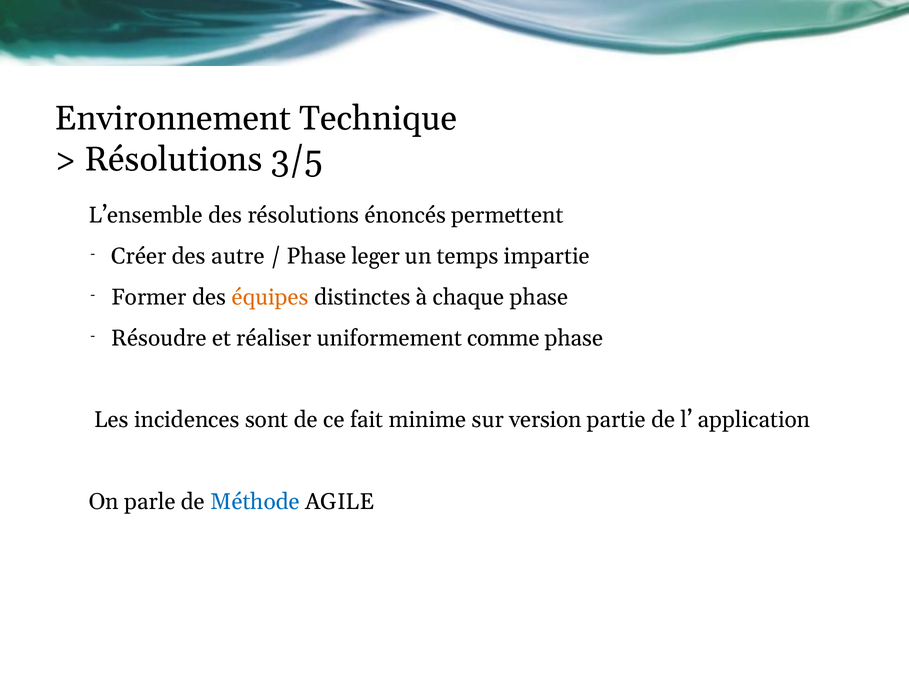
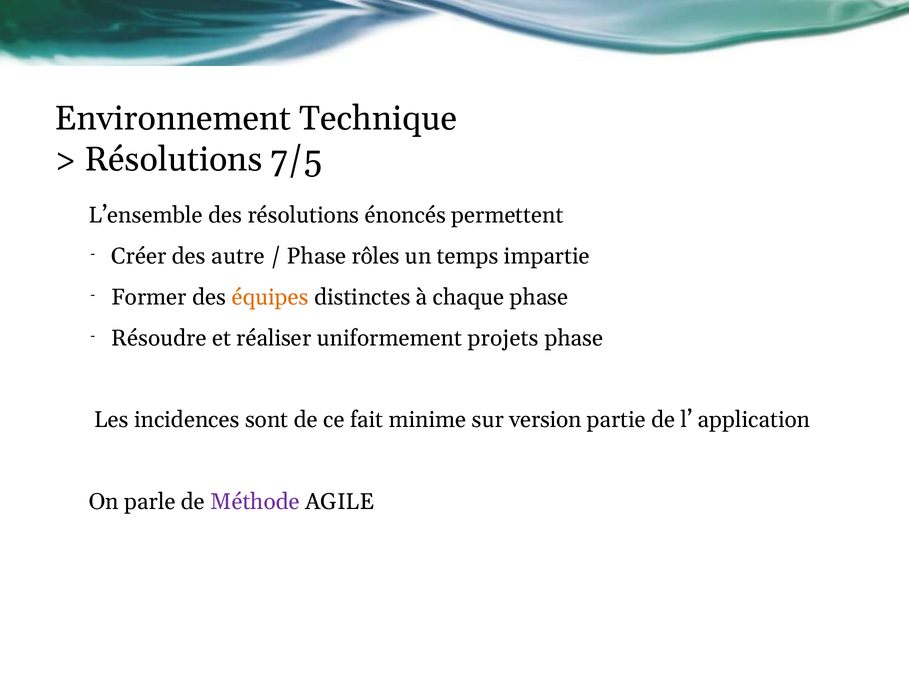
3/5: 3/5 -> 7/5 (296, 159)
leger: leger -> rôles (376, 256)
comme: comme -> projets (503, 338)
Méthode colour: blue -> purple (255, 502)
